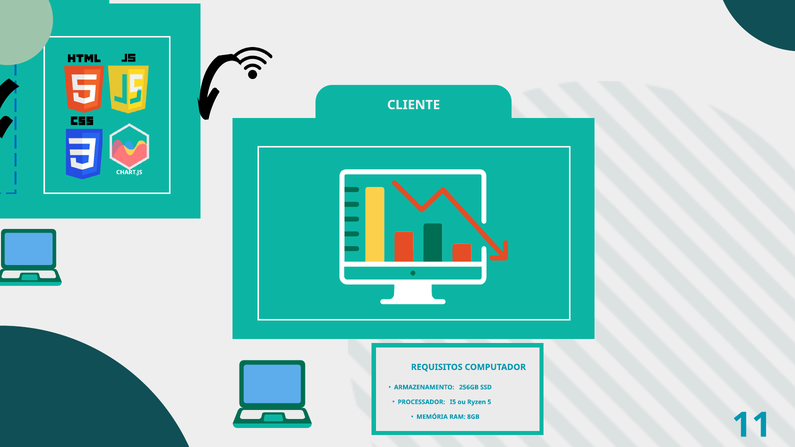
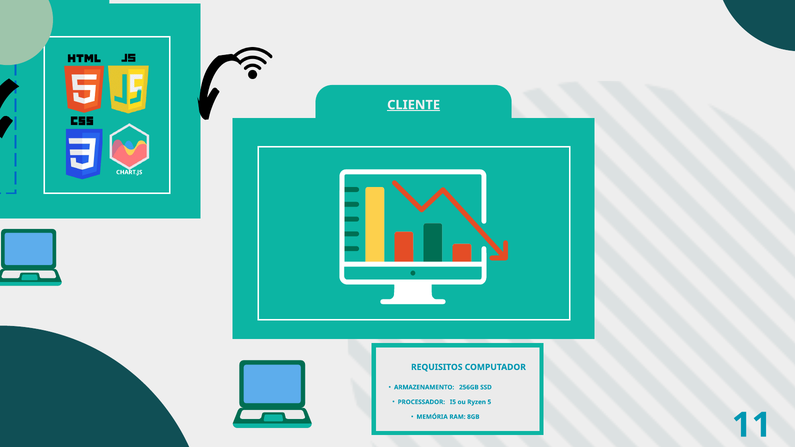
CLIENTE underline: none -> present (414, 105)
